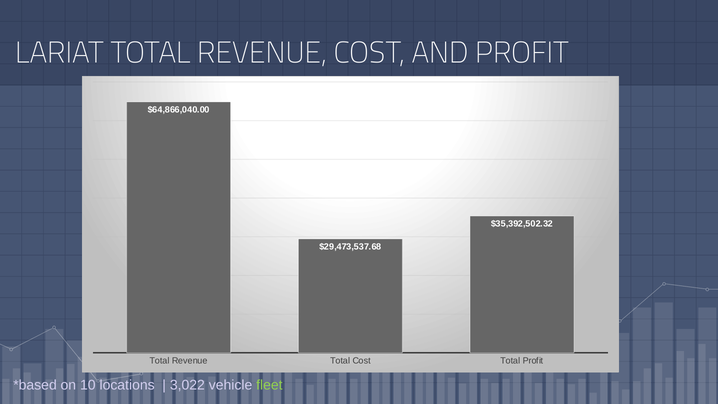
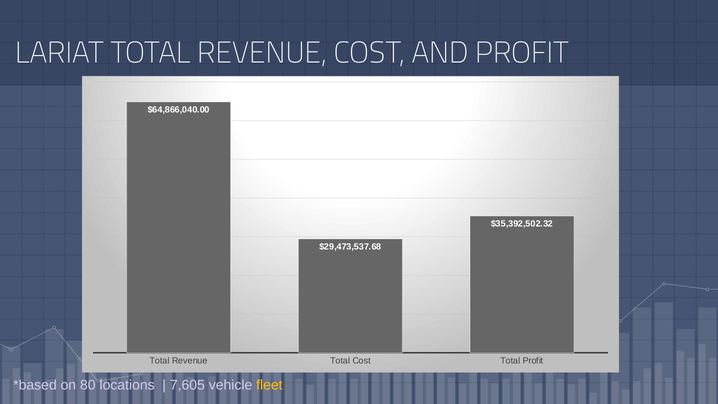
10: 10 -> 80 (88, 385)
3,022: 3,022 -> 7,605 (187, 385)
fleet colour: light green -> yellow (269, 385)
